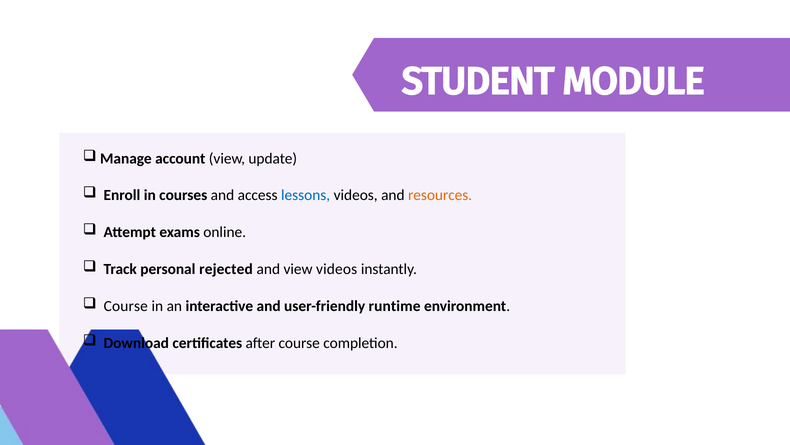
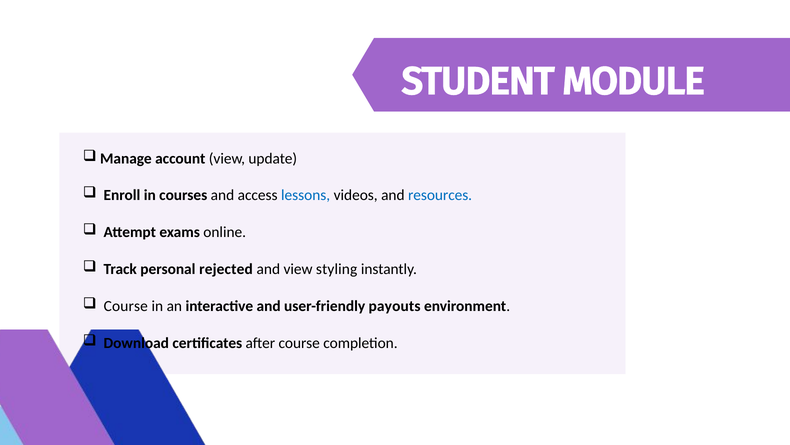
resources colour: orange -> blue (440, 195)
view videos: videos -> styling (337, 269)
runtime: runtime -> payouts (395, 306)
